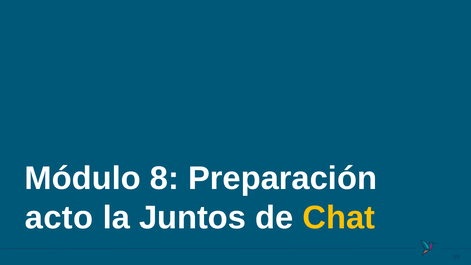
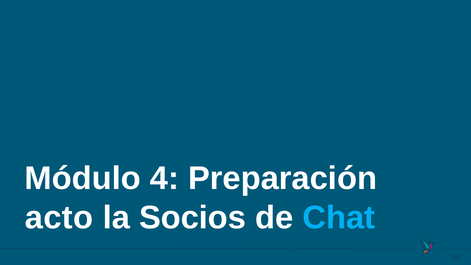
8: 8 -> 4 (164, 178)
Juntos: Juntos -> Socios (193, 218)
Chat colour: yellow -> light blue (339, 218)
